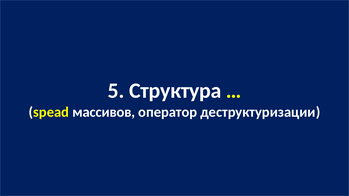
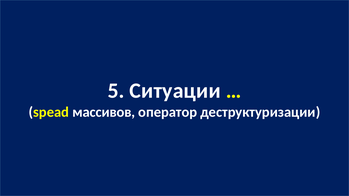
Структура: Структура -> Ситуации (175, 91)
